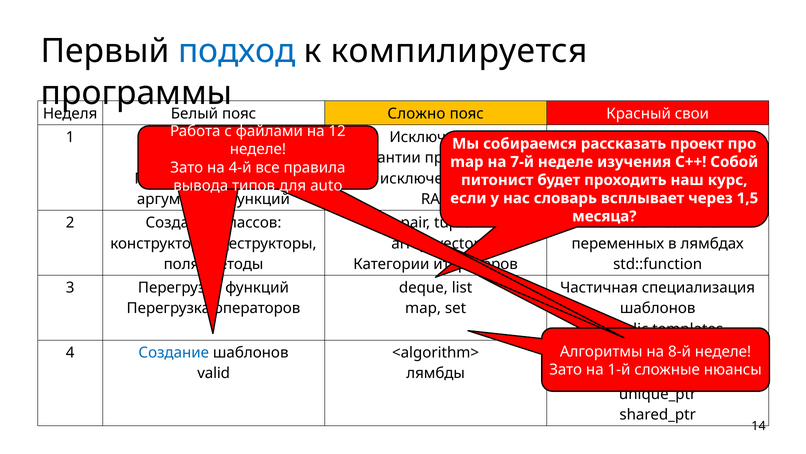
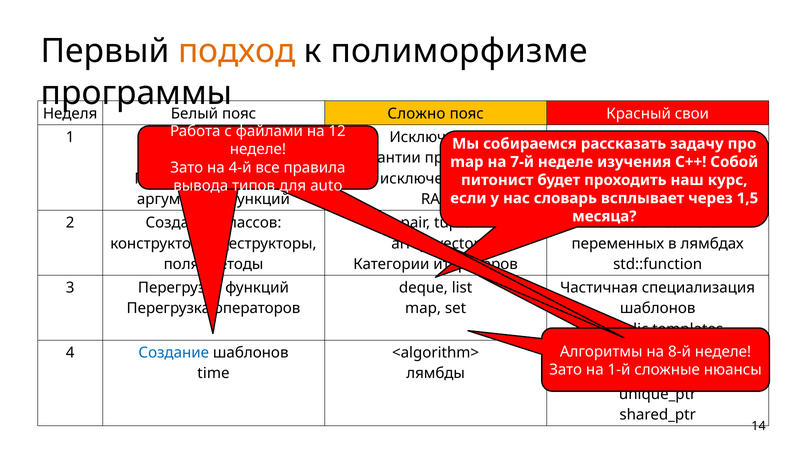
подход colour: blue -> orange (237, 51)
компилируется: компилируется -> полиморфизме (459, 51)
проект: проект -> задачу (697, 144)
valid: valid -> time (213, 373)
